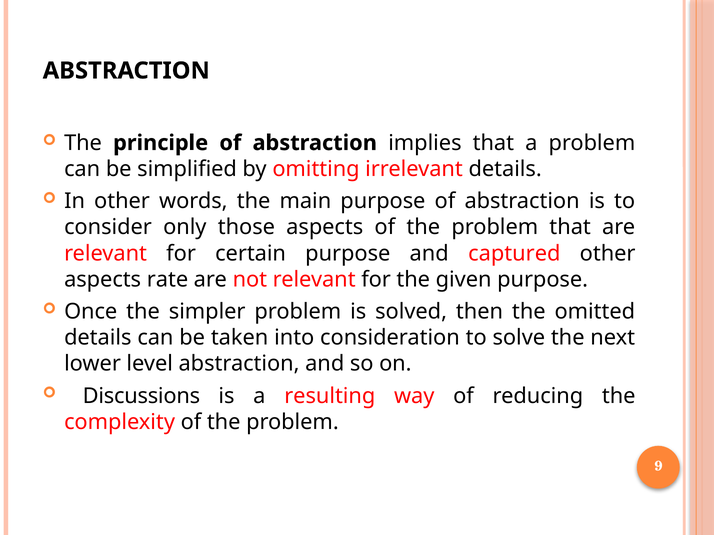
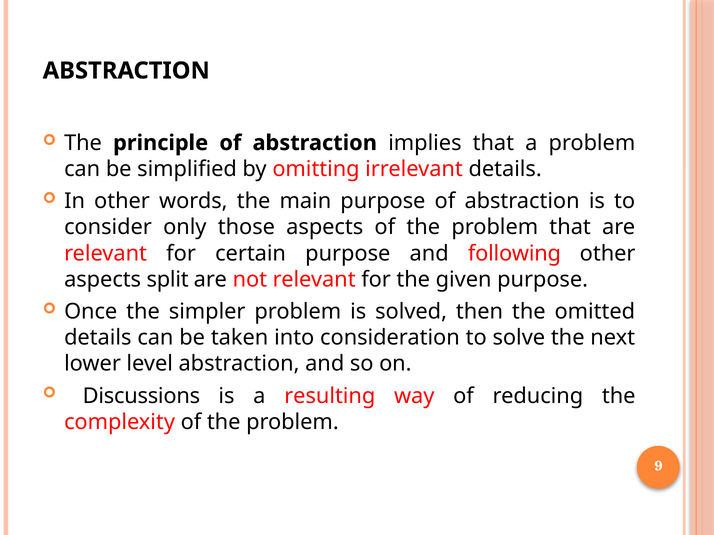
captured: captured -> following (514, 254)
rate: rate -> split (168, 280)
